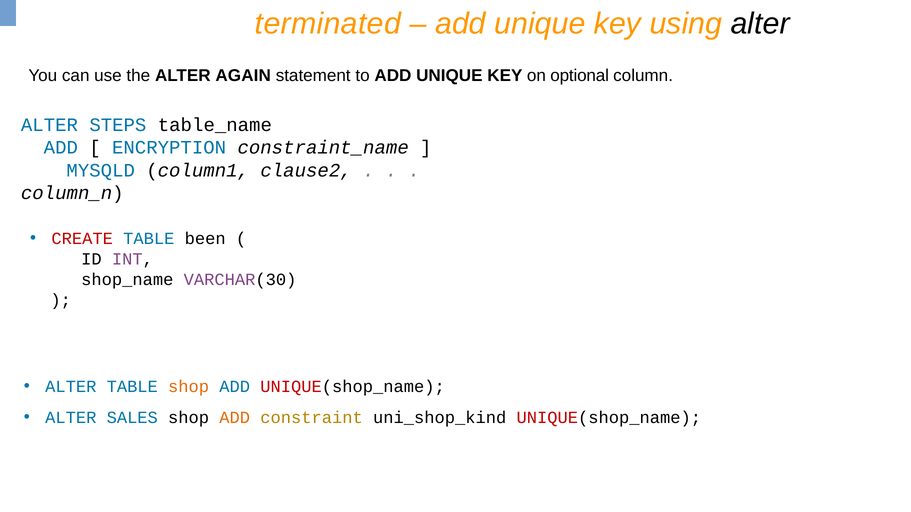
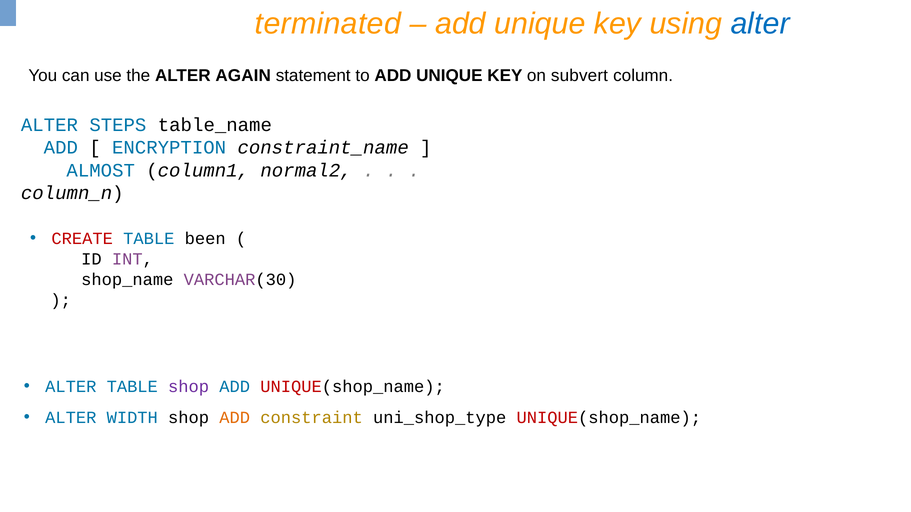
alter colour: black -> blue (760, 24)
optional: optional -> subvert (579, 76)
MYSQLD: MYSQLD -> ALMOST (101, 171)
clause2: clause2 -> normal2 (306, 171)
shop colour: orange -> purple (189, 387)
SALES: SALES -> WIDTH (132, 418)
uni_shop_kind: uni_shop_kind -> uni_shop_type (440, 418)
